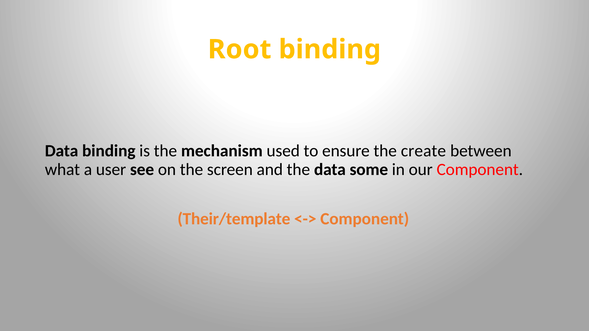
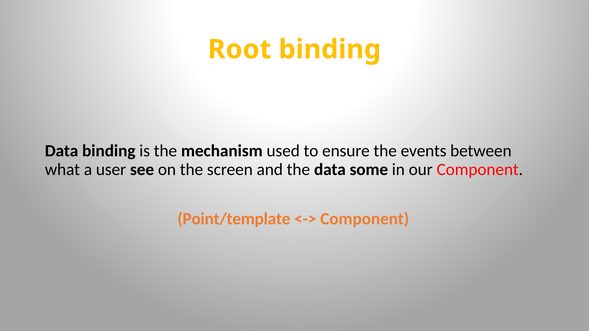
create: create -> events (424, 151)
Their/template: Their/template -> Point/template (234, 219)
